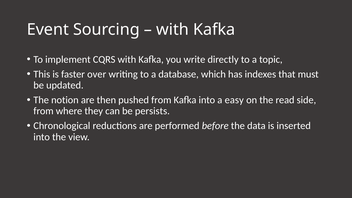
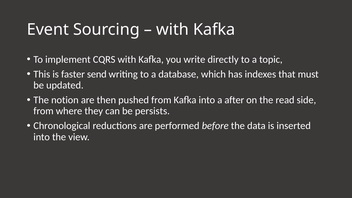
over: over -> send (97, 74)
easy: easy -> after (234, 100)
